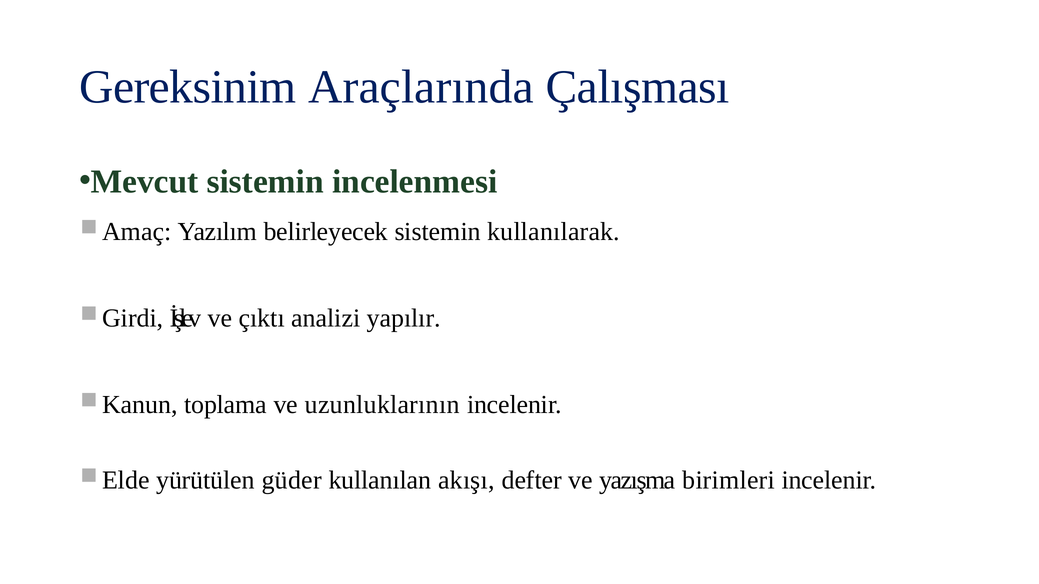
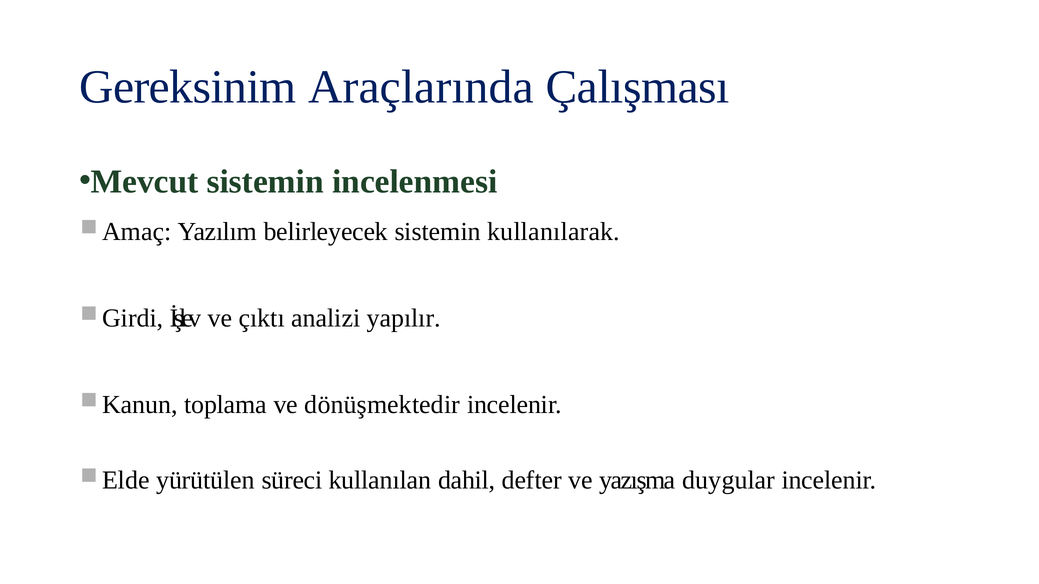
uzunluklarının: uzunluklarının -> dönüşmektedir (382, 405)
güder: güder -> süreci (292, 481)
akışı: akışı -> dahil (467, 481)
birimleri: birimleri -> duygular (729, 481)
